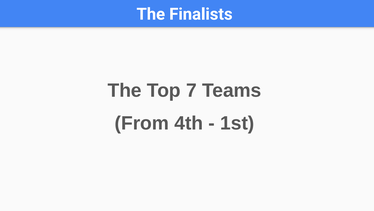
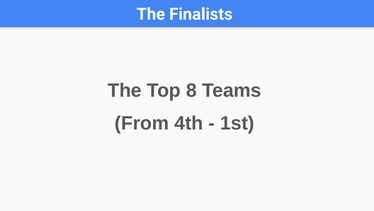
7: 7 -> 8 (191, 90)
